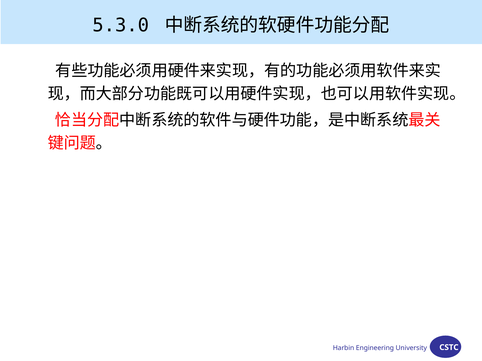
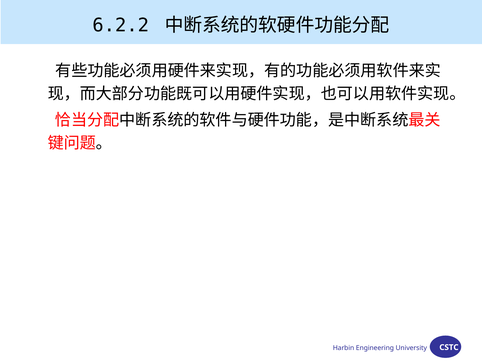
5.3.0: 5.3.0 -> 6.2.2 (121, 25)
